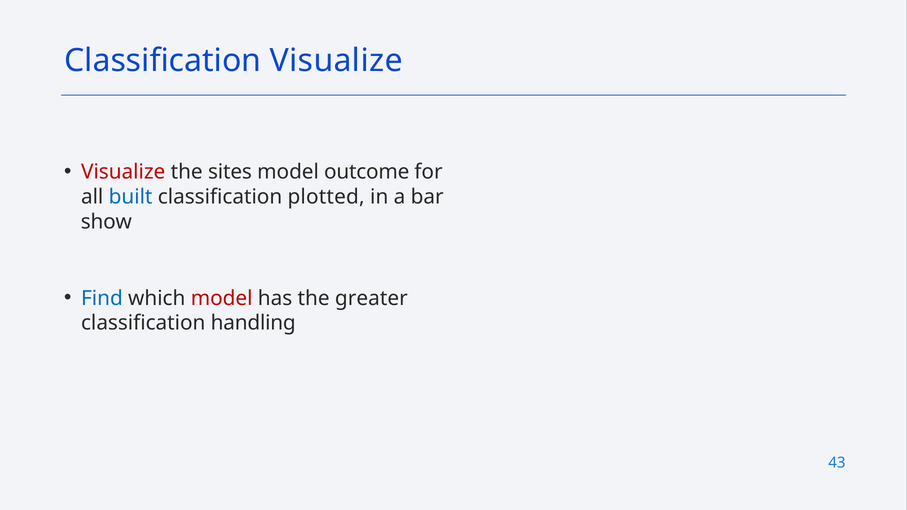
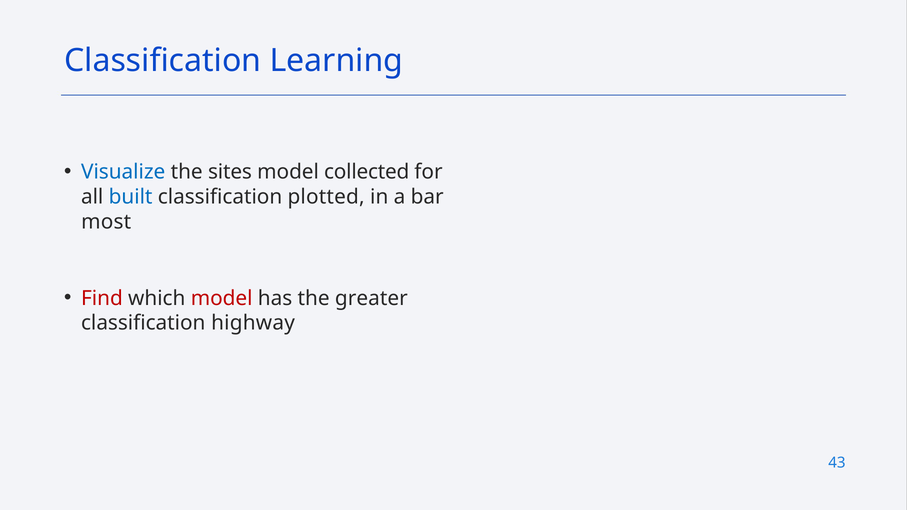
Classification Visualize: Visualize -> Learning (336, 61)
Visualize colour: red -> blue (123, 172)
outcome: outcome -> collected (367, 172)
show: show -> most (106, 222)
Find colour: blue -> red (102, 298)
handling: handling -> highway (253, 323)
